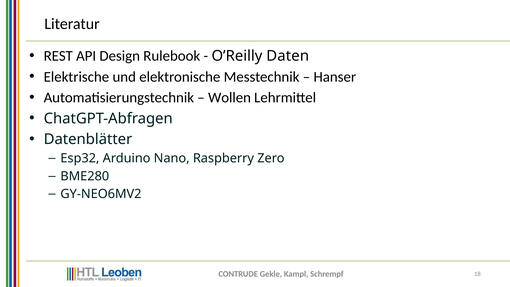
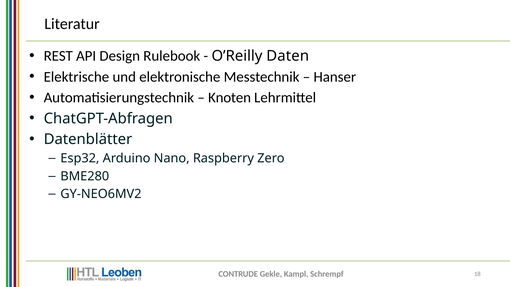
Wollen: Wollen -> Knoten (230, 98)
